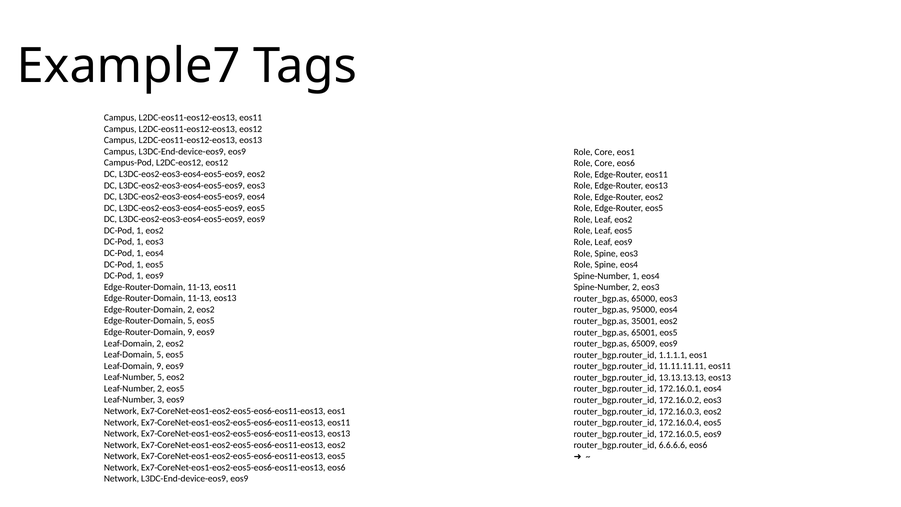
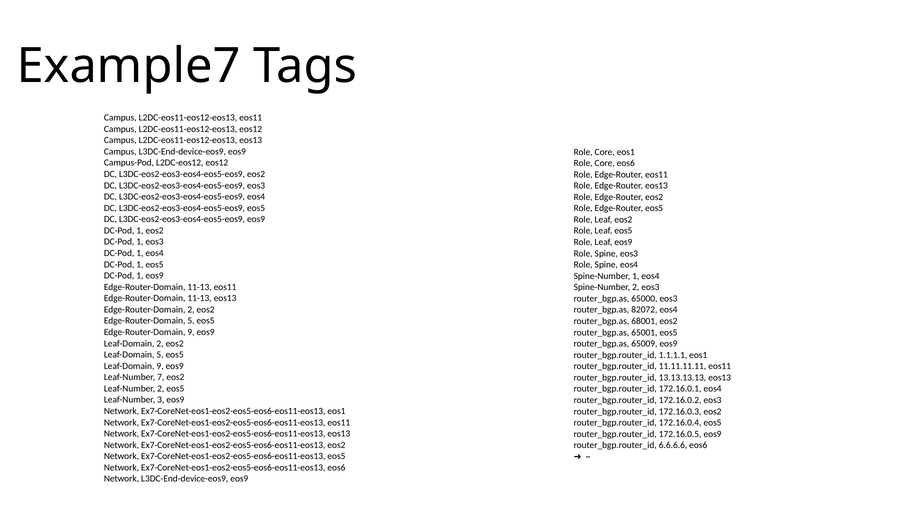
95000: 95000 -> 82072 (644, 310)
35001: 35001 -> 68001 (644, 321)
Leaf-Number 5: 5 -> 7 (161, 377)
